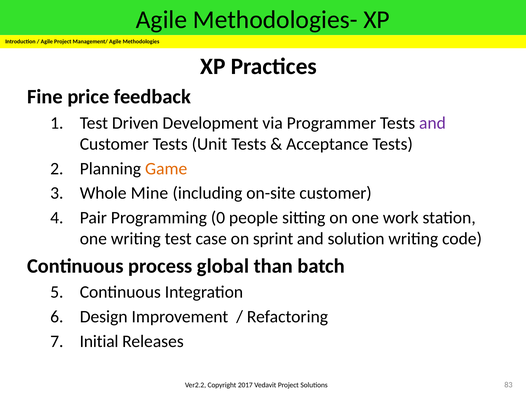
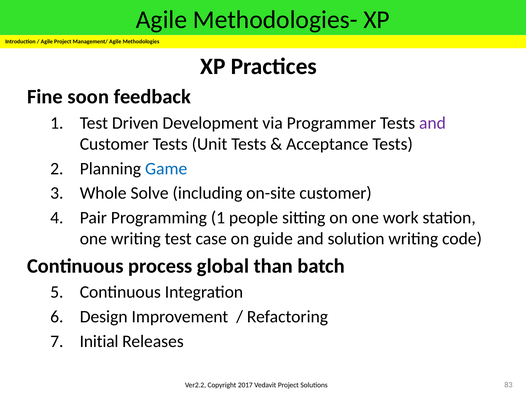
price: price -> soon (88, 97)
Game colour: orange -> blue (166, 168)
Mine: Mine -> Solve (150, 193)
Programming 0: 0 -> 1 (218, 217)
sprint: sprint -> guide (273, 239)
